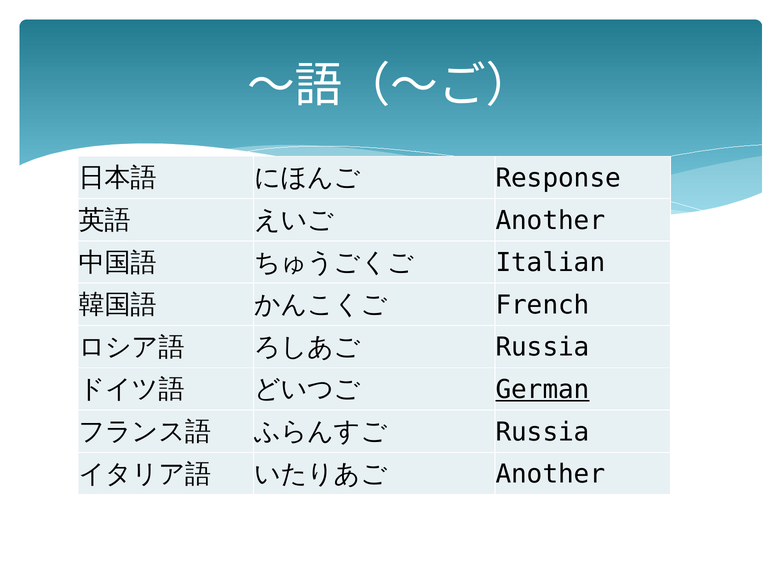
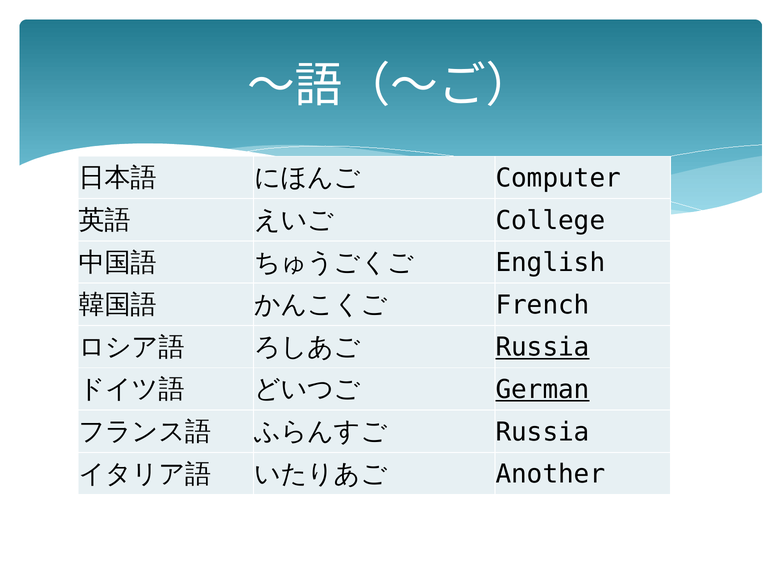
Response: Response -> Computer (558, 178)
Another: Another -> College (550, 220)
Italian: Italian -> English (550, 263)
Russia underline: none -> present (543, 347)
